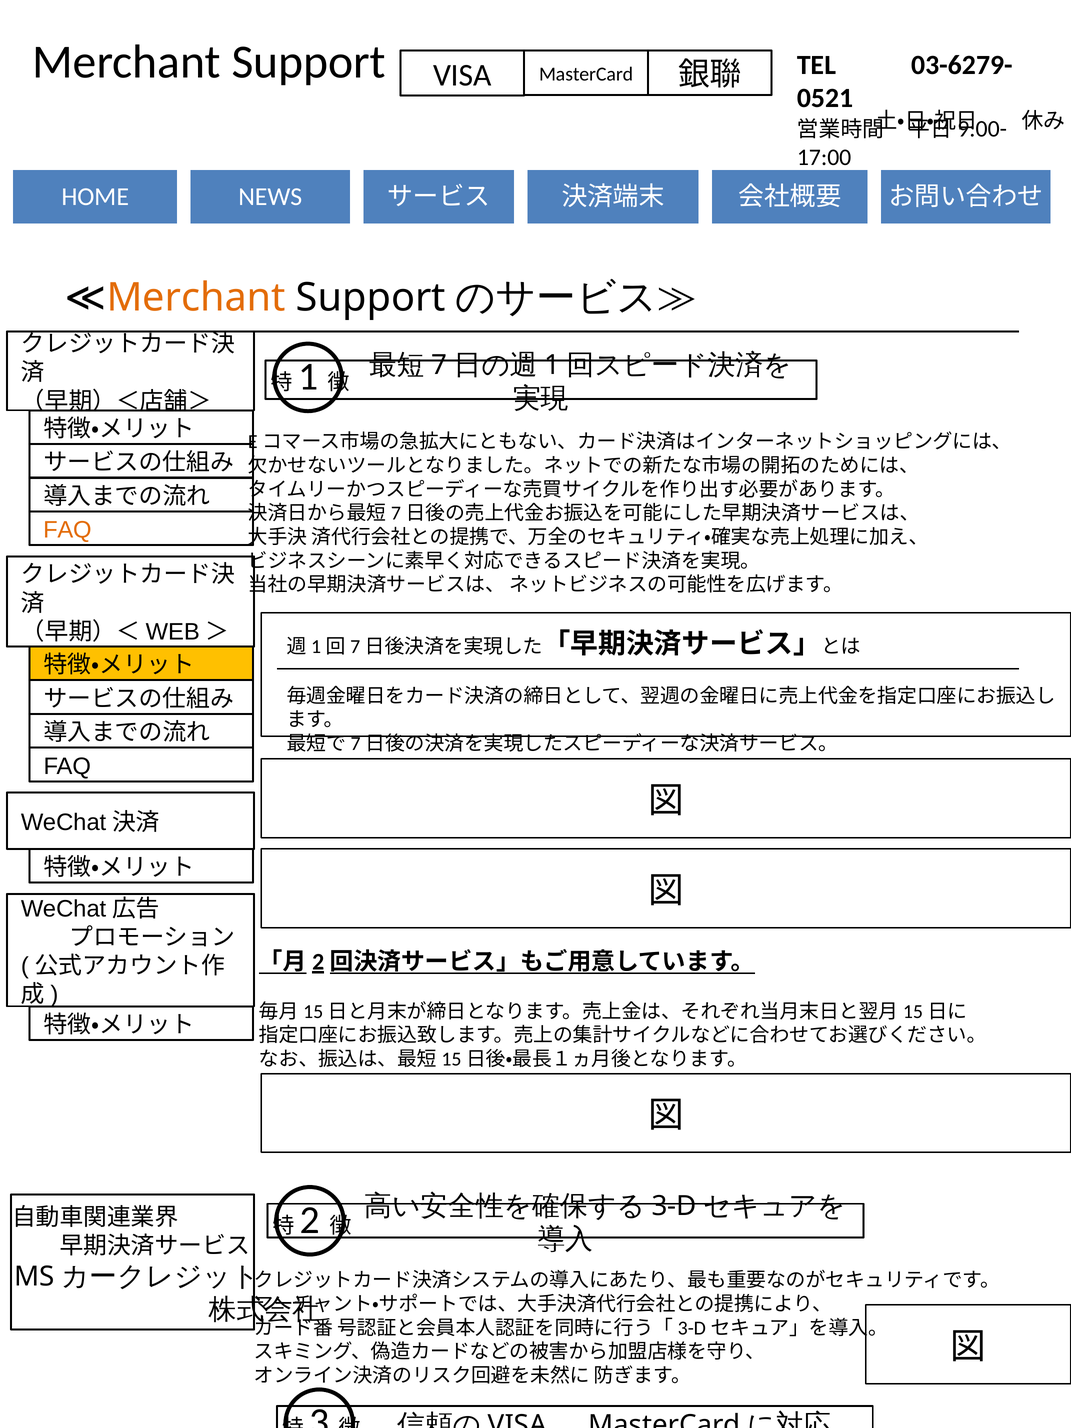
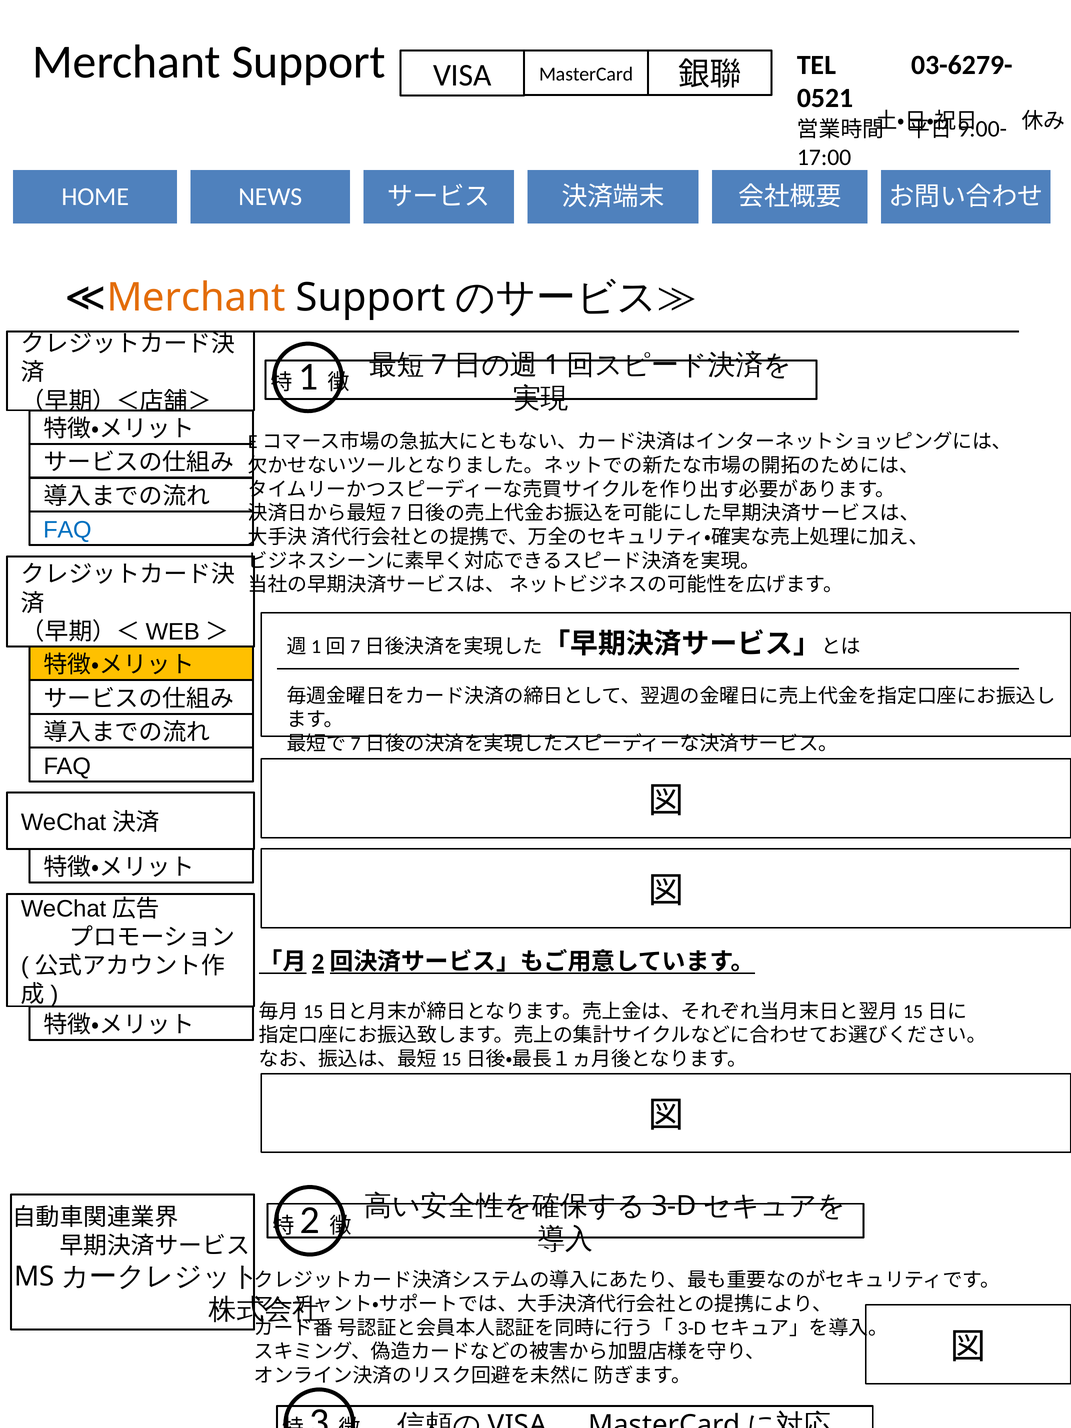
FAQ colour: orange -> blue (67, 530)
